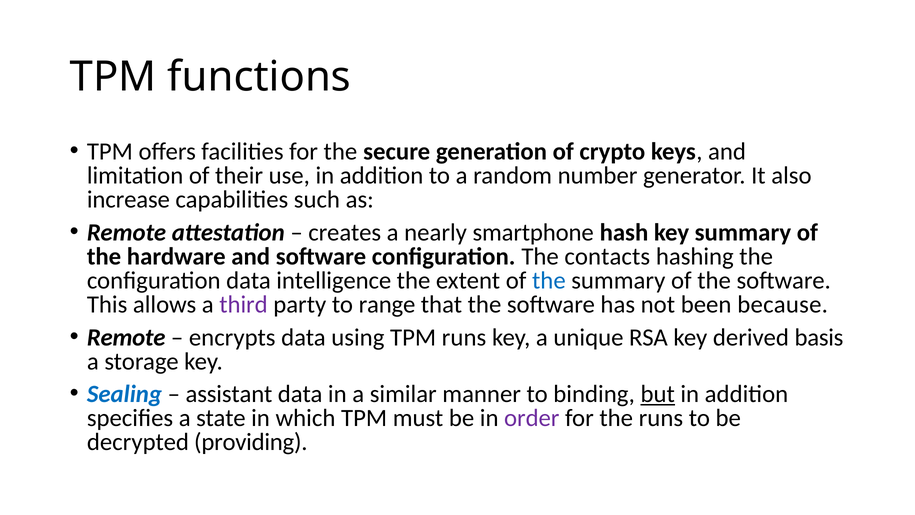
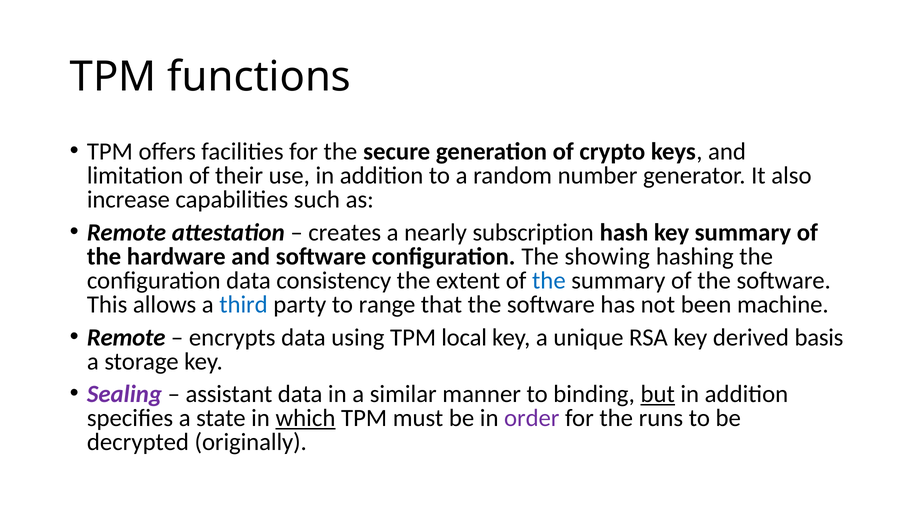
smartphone: smartphone -> subscription (533, 232)
contacts: contacts -> showing (607, 256)
intelligence: intelligence -> consistency (334, 280)
third colour: purple -> blue (244, 305)
because: because -> machine (783, 305)
TPM runs: runs -> local (464, 337)
Sealing colour: blue -> purple (124, 394)
which underline: none -> present (305, 418)
providing: providing -> originally (251, 442)
